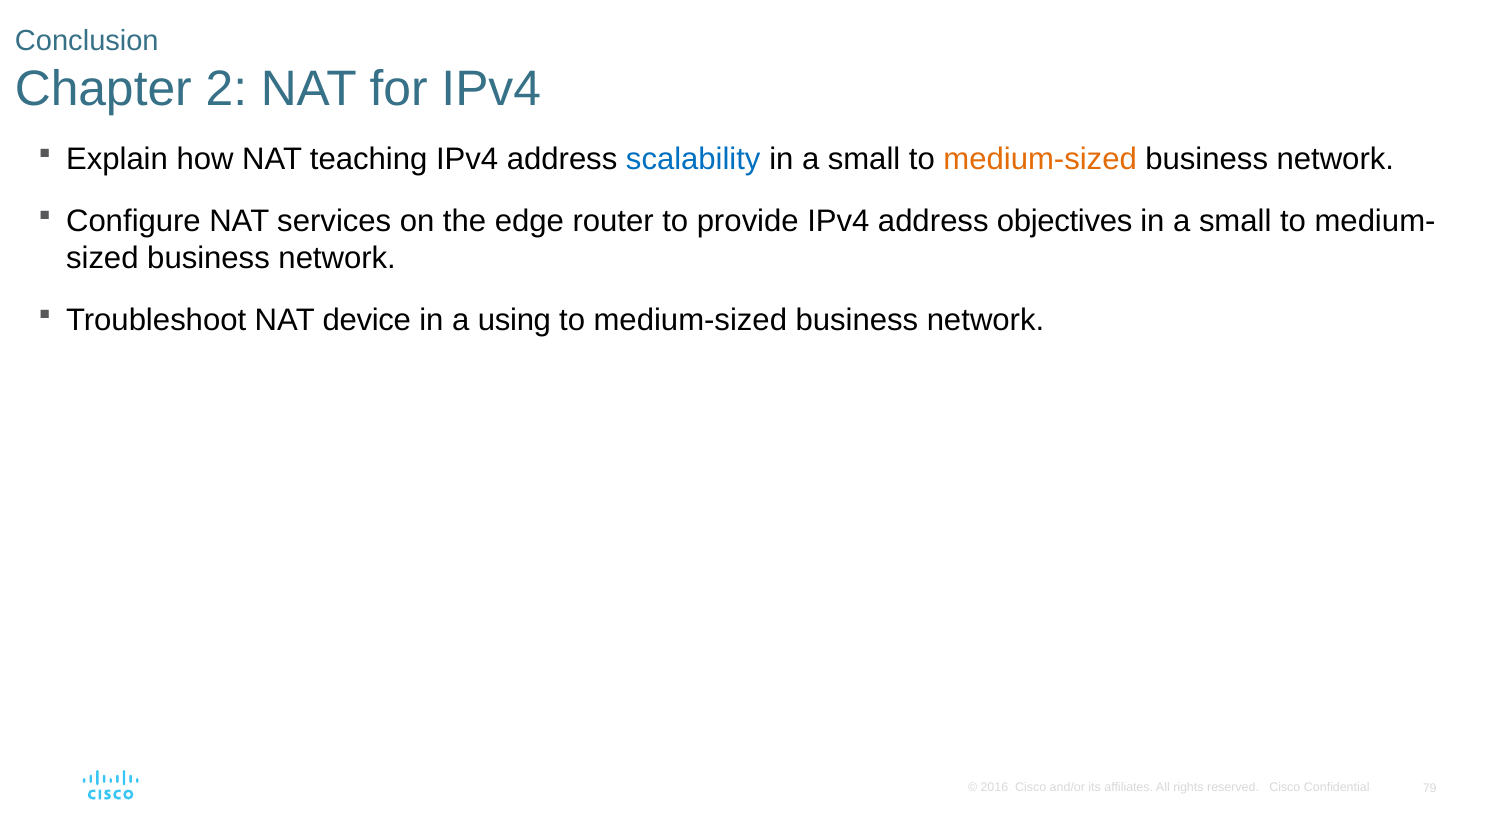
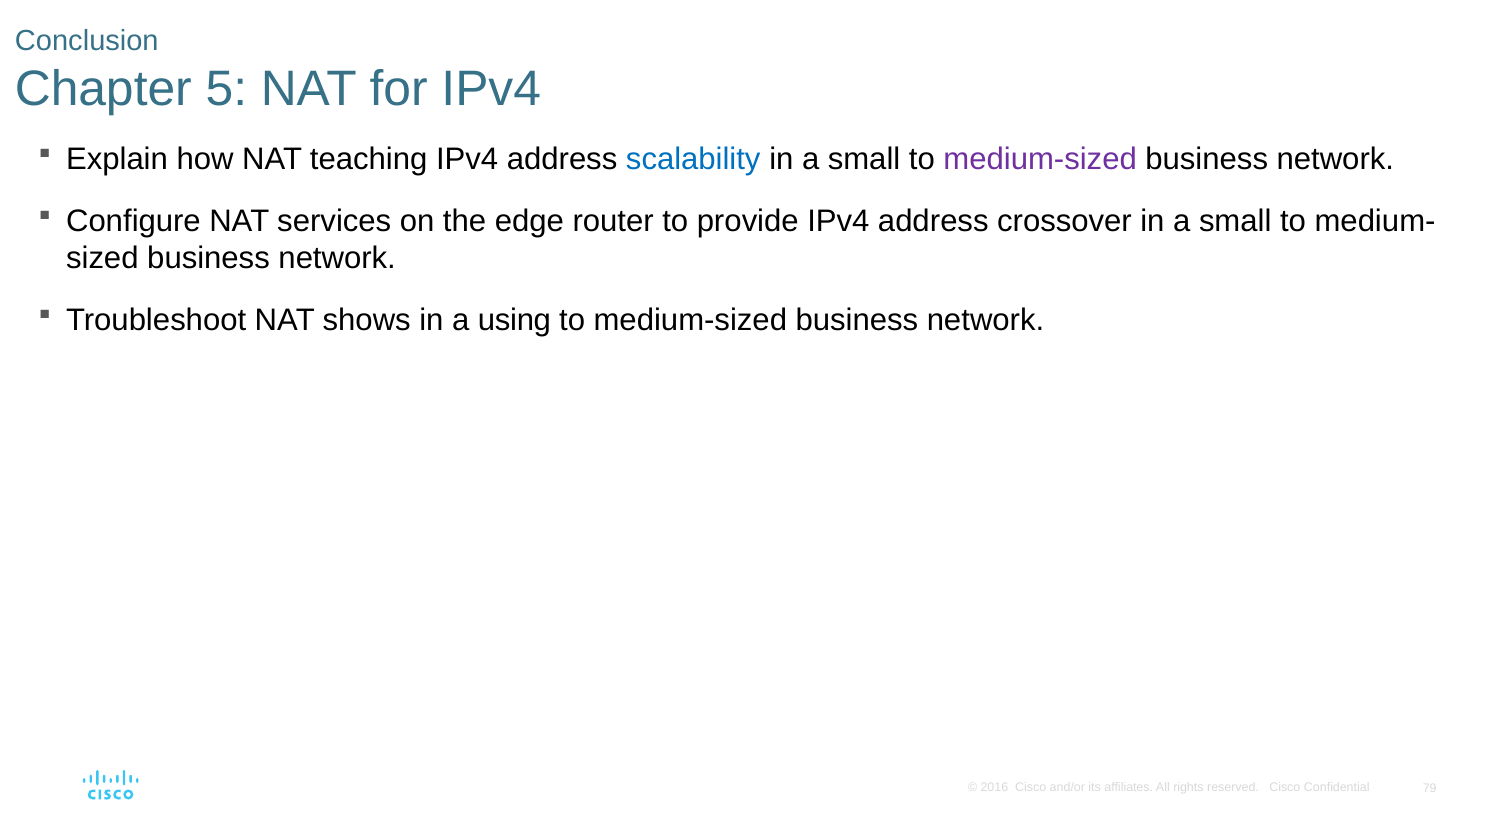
2: 2 -> 5 (226, 89)
medium-sized colour: orange -> purple (1040, 159)
objectives: objectives -> crossover (1064, 221)
device: device -> shows (367, 321)
